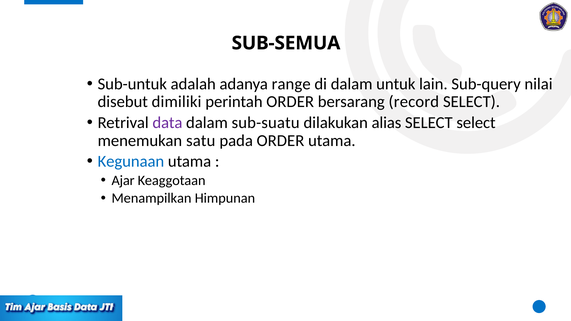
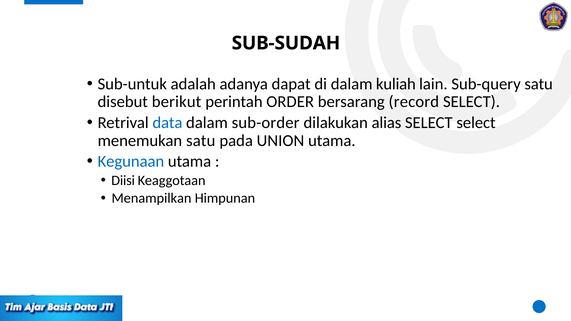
SUB-SEMUA: SUB-SEMUA -> SUB-SUDAH (286, 43)
range: range -> dapat (291, 84)
untuk: untuk -> kuliah (396, 84)
Sub-query nilai: nilai -> satu (539, 84)
dimiliki: dimiliki -> berikut (177, 102)
data colour: purple -> blue (167, 123)
sub-suatu: sub-suatu -> sub-order (266, 123)
pada ORDER: ORDER -> UNION (280, 141)
Ajar: Ajar -> Diisi (123, 181)
